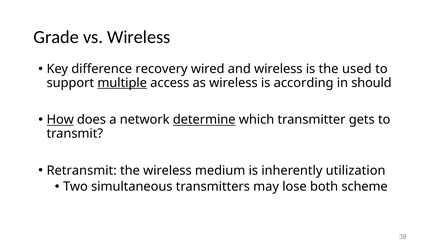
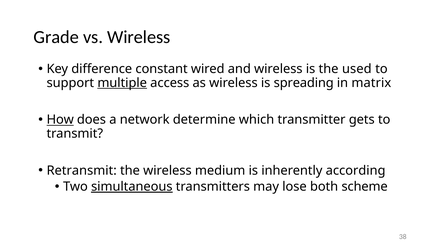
recovery: recovery -> constant (162, 69)
according: according -> spreading (304, 83)
should: should -> matrix (371, 83)
determine underline: present -> none (204, 119)
utilization: utilization -> according (356, 170)
simultaneous underline: none -> present (132, 186)
